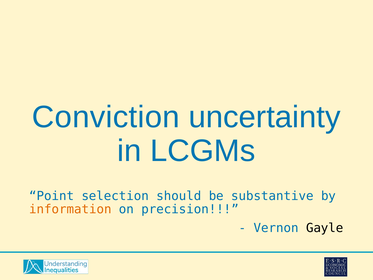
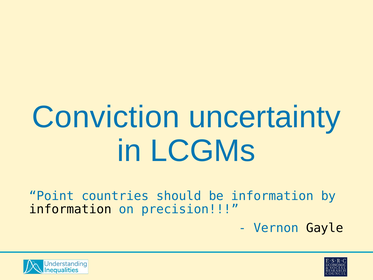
selection: selection -> countries (115, 196)
be substantive: substantive -> information (272, 196)
information colour: orange -> black (70, 209)
